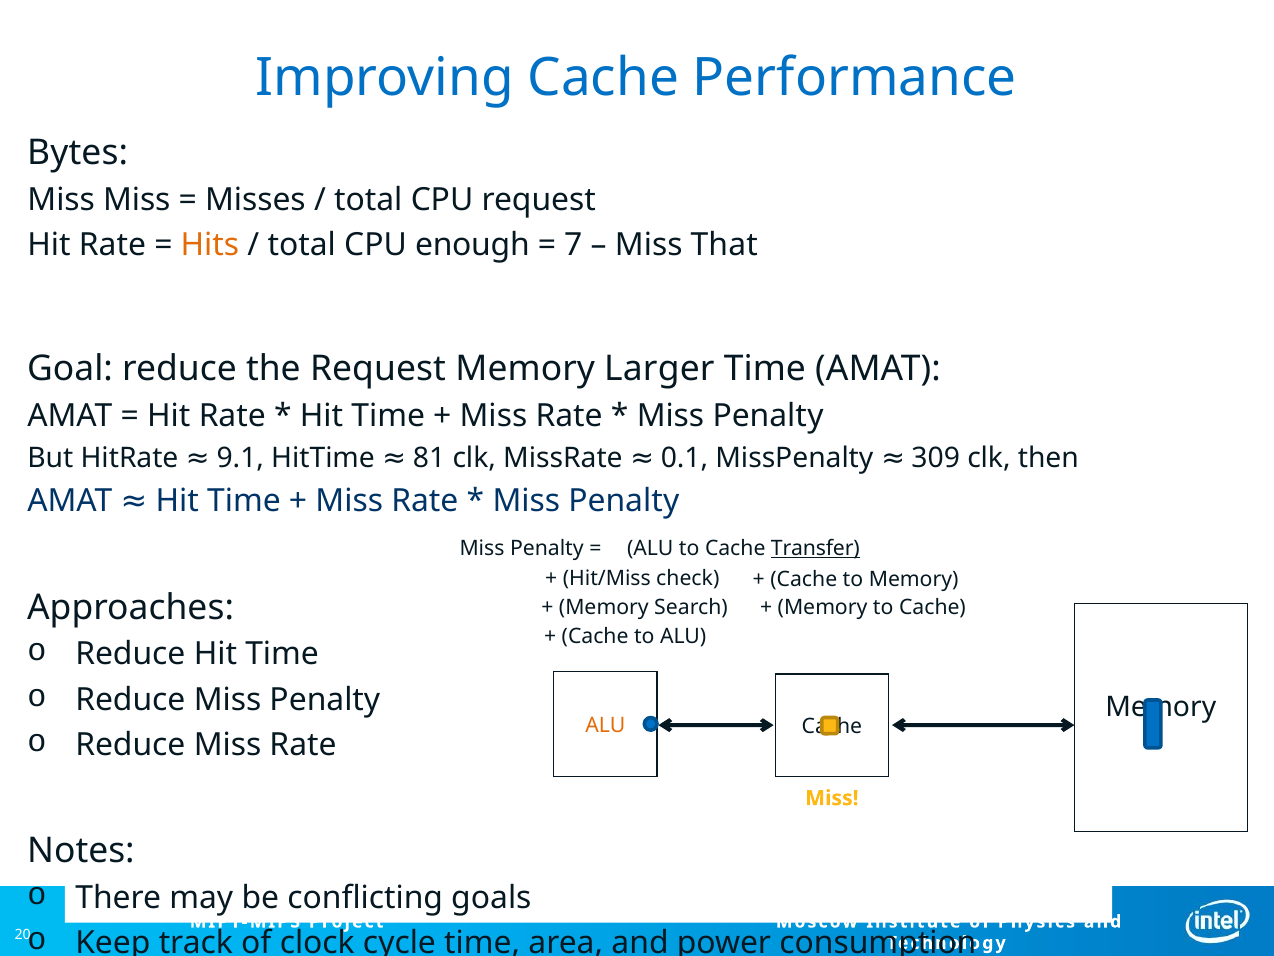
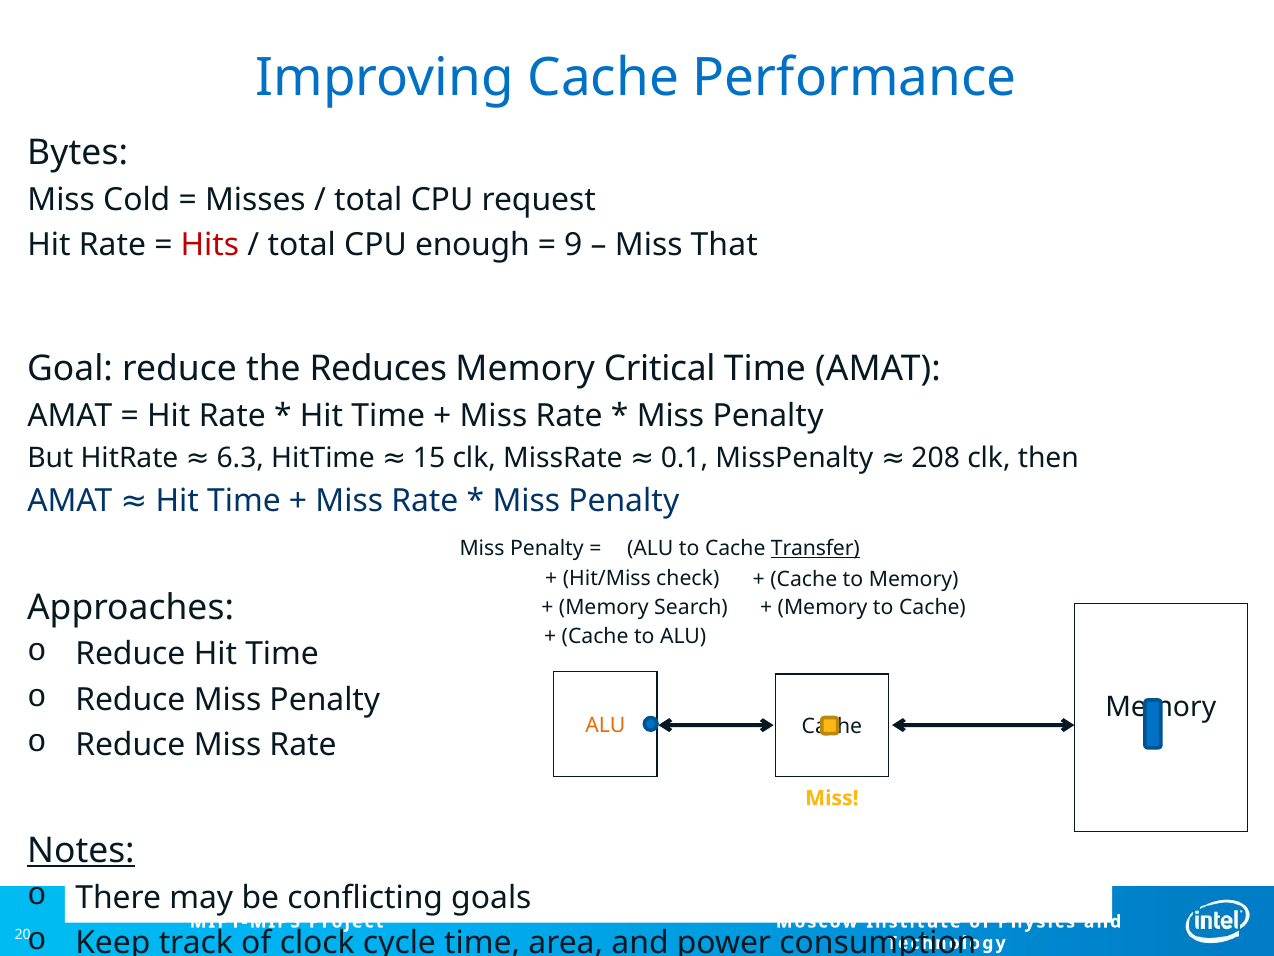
Miss Miss: Miss -> Cold (137, 200)
Hits colour: orange -> red (210, 245)
7: 7 -> 9 (573, 245)
the Request: Request -> Reduces (378, 369)
Larger: Larger -> Critical (660, 369)
9.1: 9.1 -> 6.3 (240, 458)
81: 81 -> 15 (429, 458)
309: 309 -> 208 (936, 458)
Notes underline: none -> present (81, 851)
